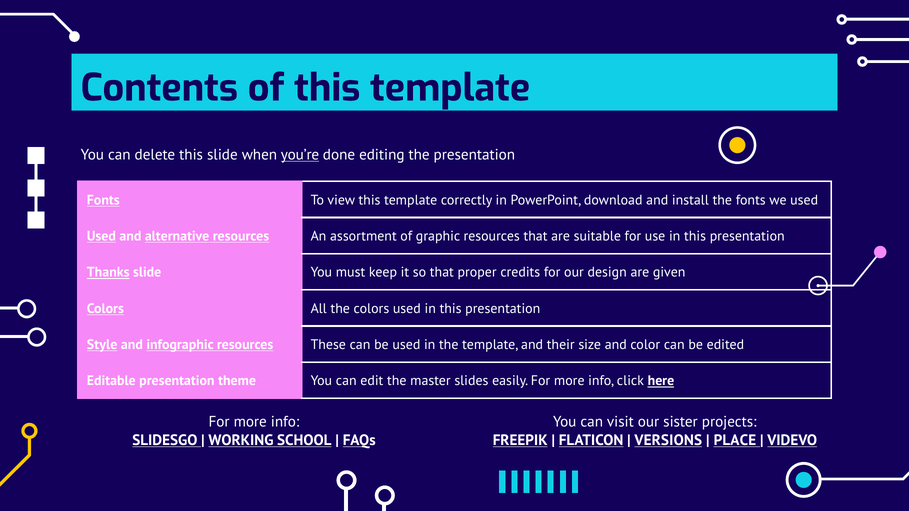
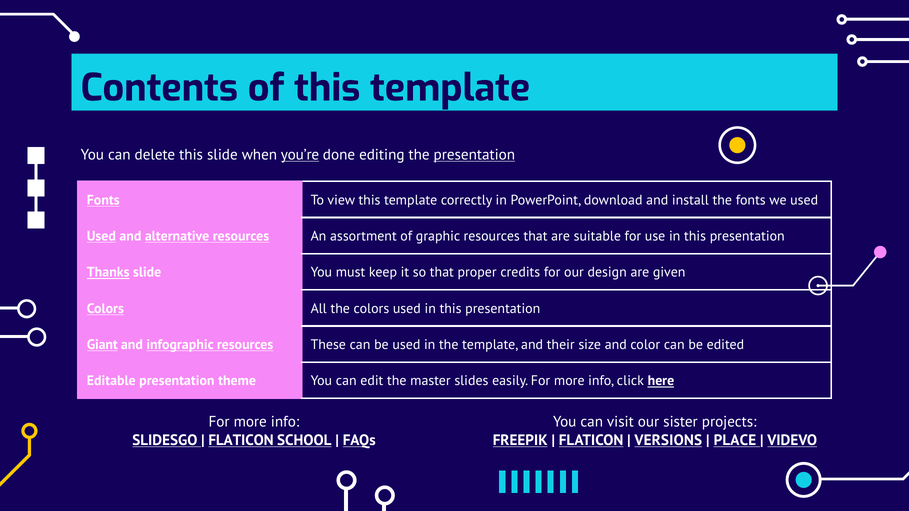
presentation underline: none -> present (474, 155)
Style: Style -> Giant (102, 345)
WORKING: WORKING -> FLATICON (241, 440)
